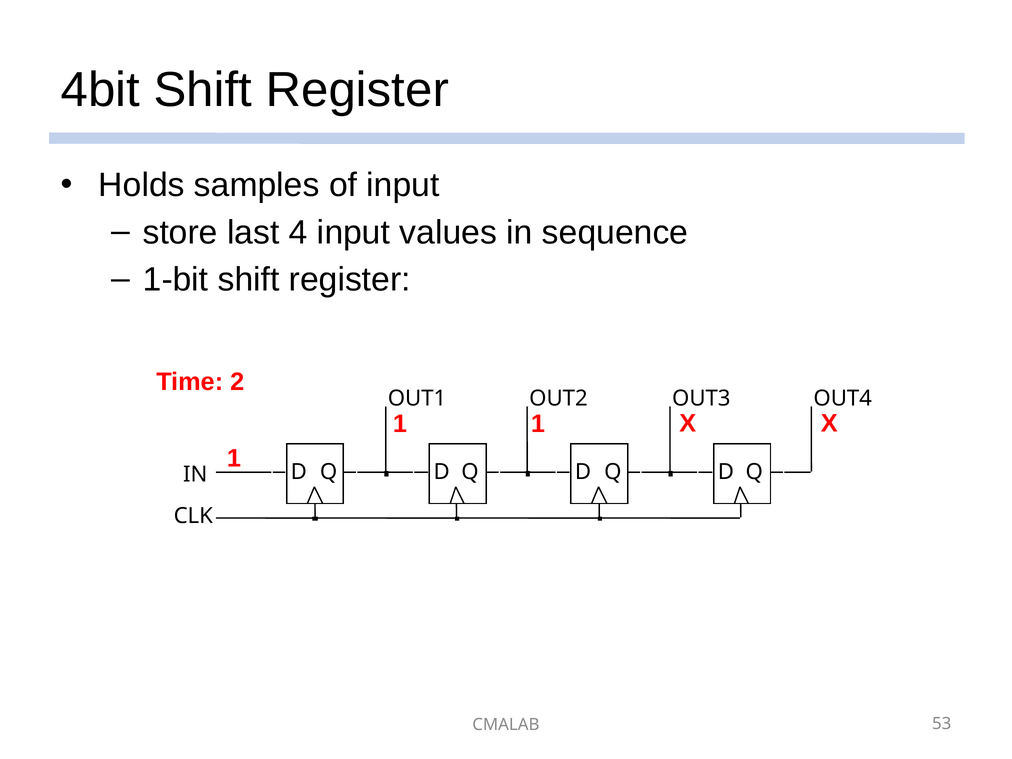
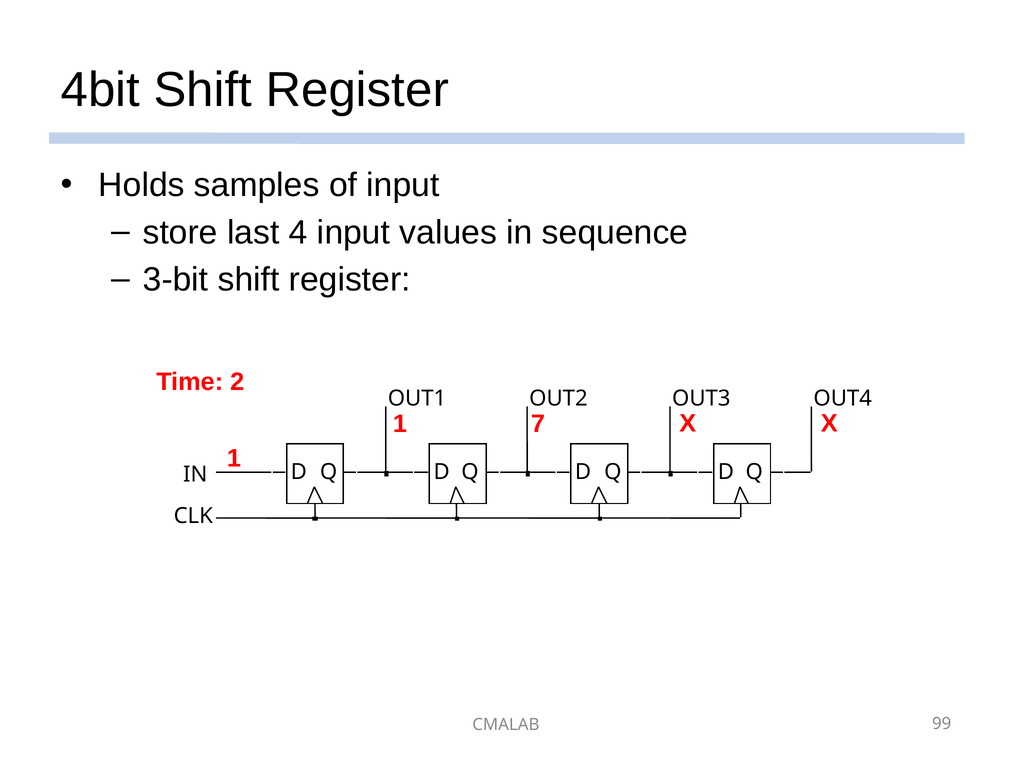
1-bit: 1-bit -> 3-bit (176, 280)
1 1: 1 -> 7 (538, 424)
53: 53 -> 99 (942, 723)
